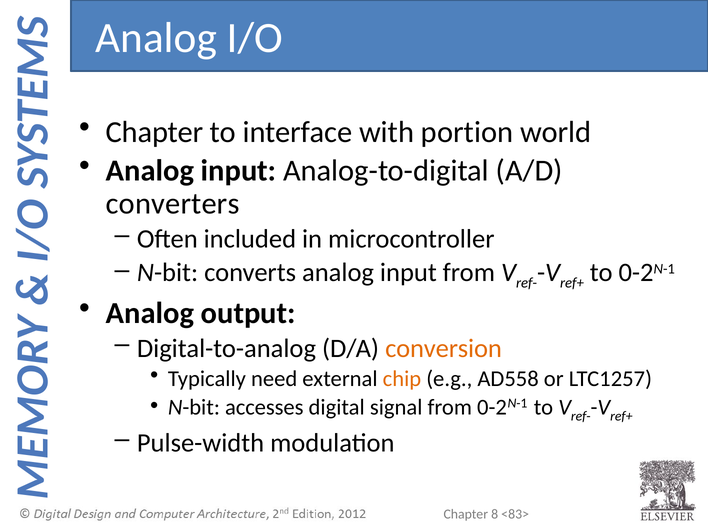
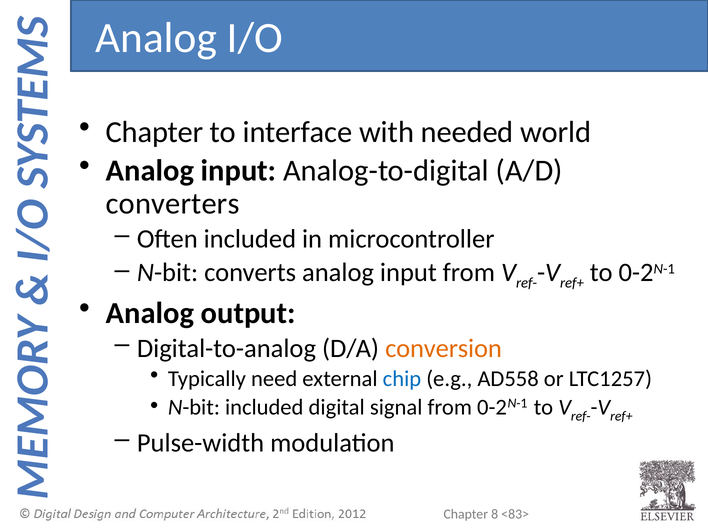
portion: portion -> needed (467, 132)
chip colour: orange -> blue (402, 379)
N-bit accesses: accesses -> included (264, 407)
